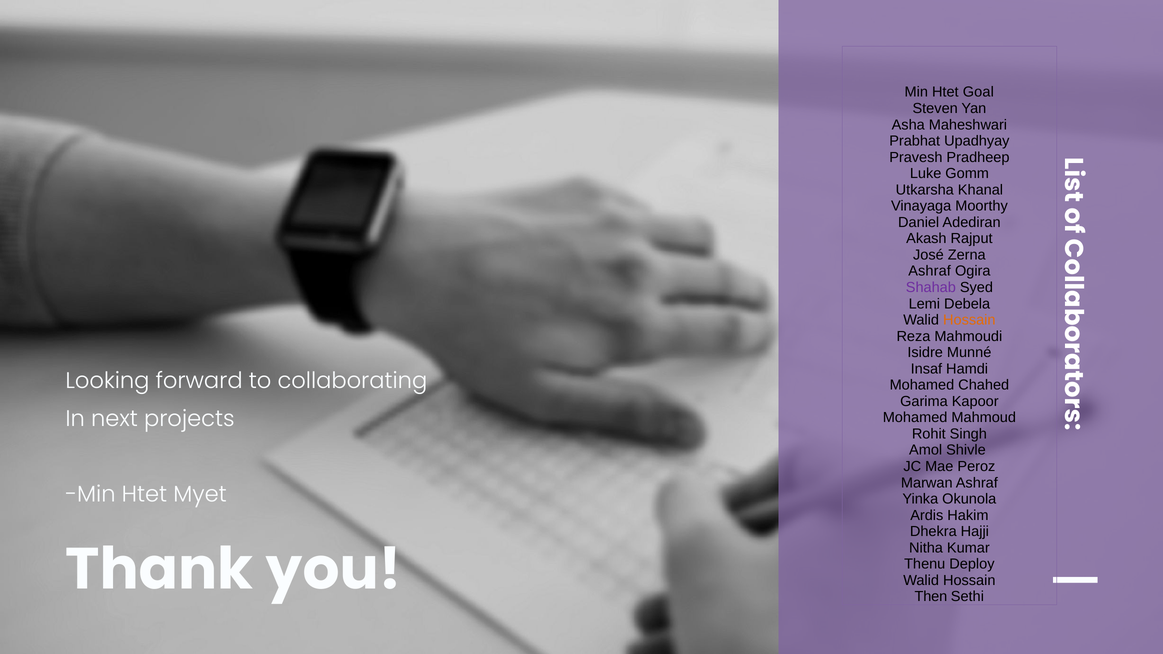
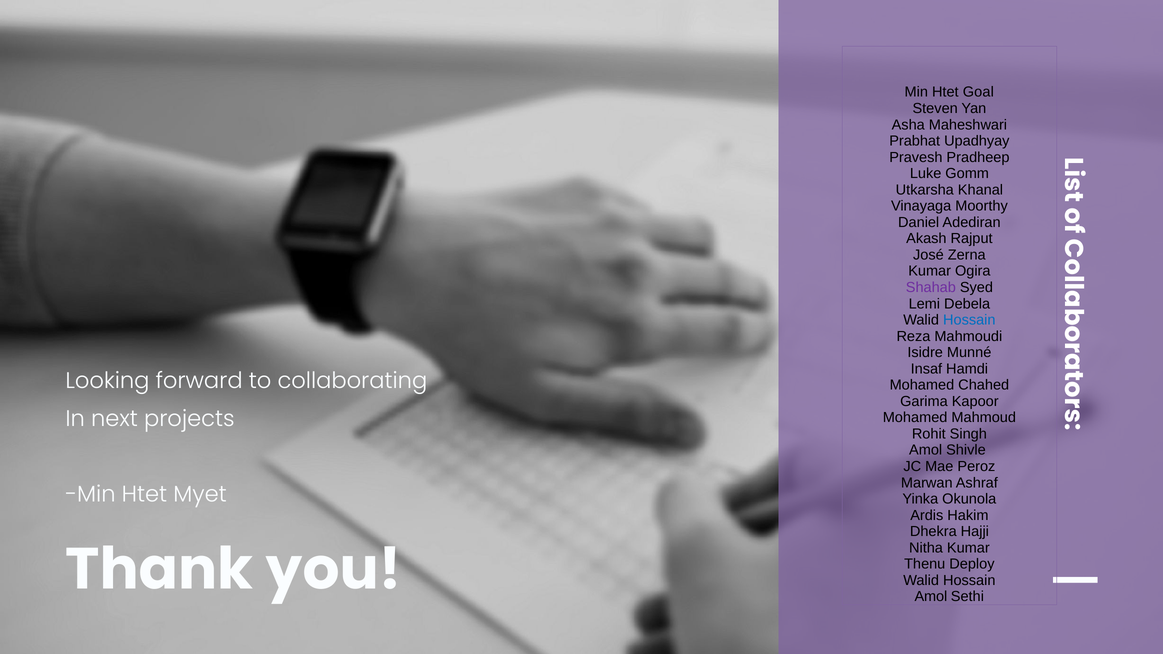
Ashraf: Ashraf -> Kumar (930, 271)
Hossain colour: orange -> blue (969, 320)
Then: Then -> Amol (931, 597)
